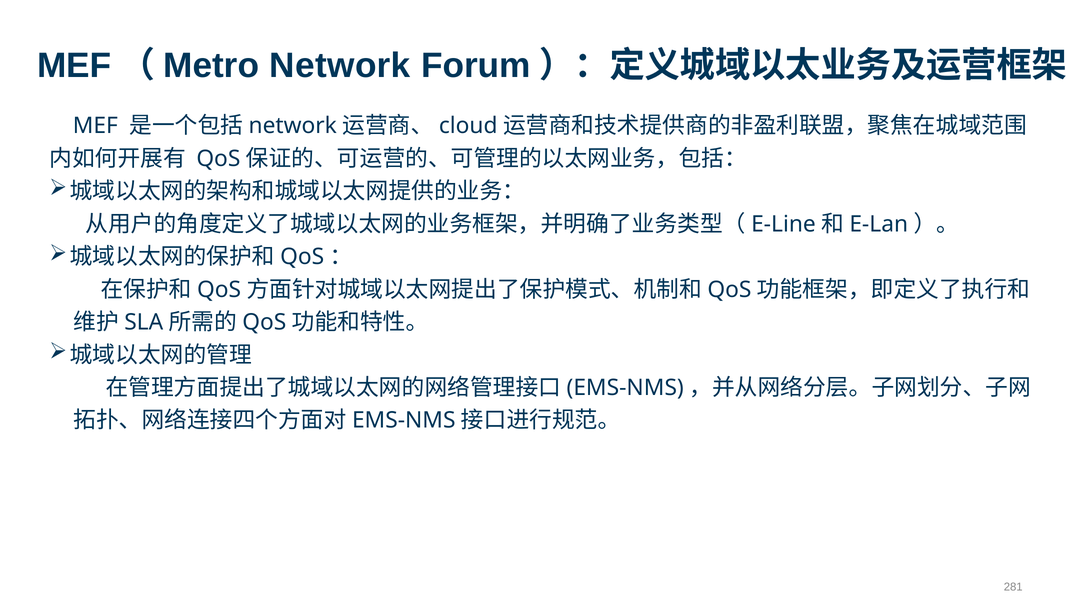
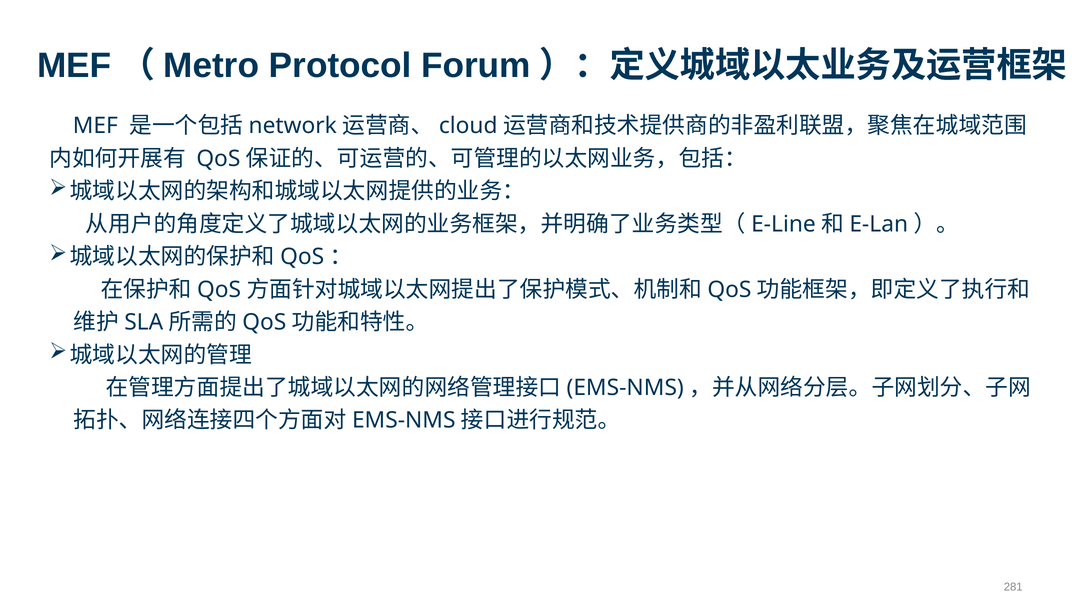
Network: Network -> Protocol (340, 66)
